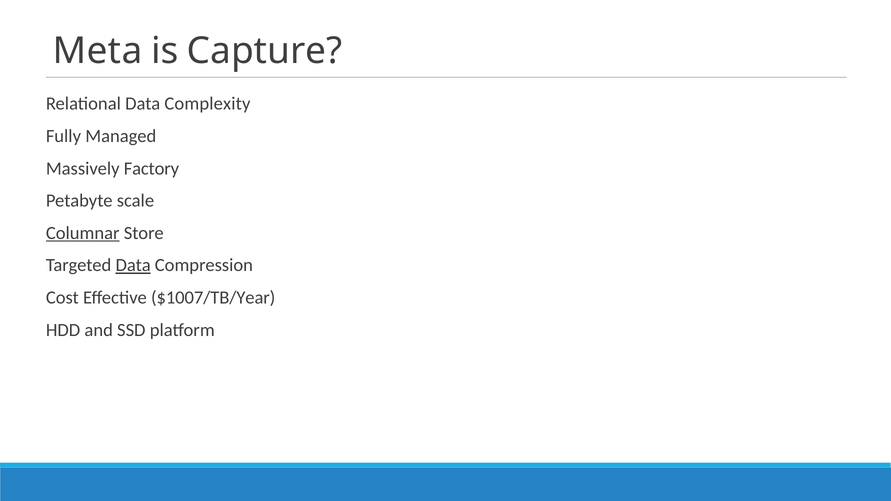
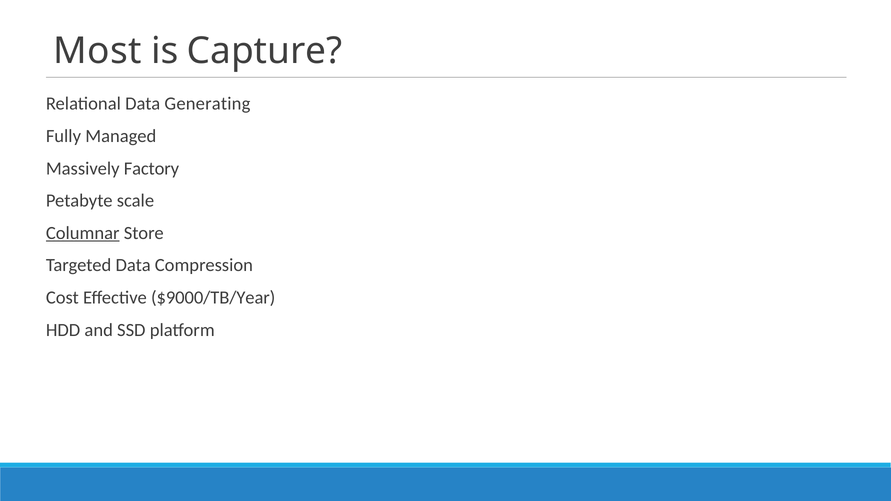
Meta: Meta -> Most (97, 51)
Complexity: Complexity -> Generating (207, 104)
Data underline: present -> none (133, 265)
$1007/TB/Year: $1007/TB/Year -> $9000/TB/Year (213, 298)
